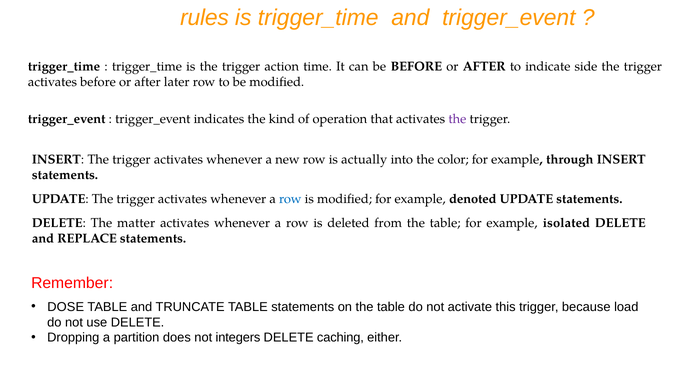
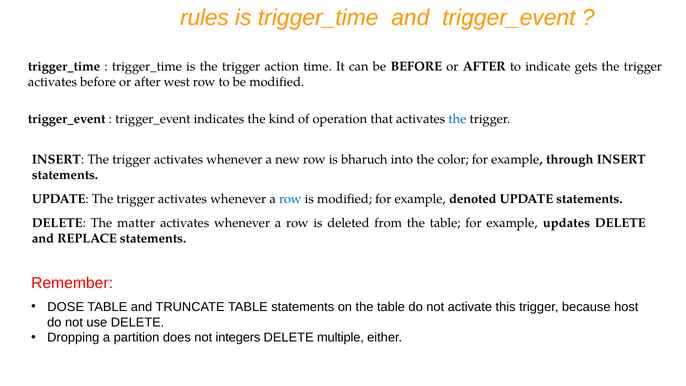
side: side -> gets (586, 66)
later: later -> west (177, 82)
the colour: purple -> blue (457, 119)
actually: actually -> bharuch (364, 160)
isolated: isolated -> updates (566, 223)
load: load -> host (626, 307)
caching: caching -> multiple (340, 338)
